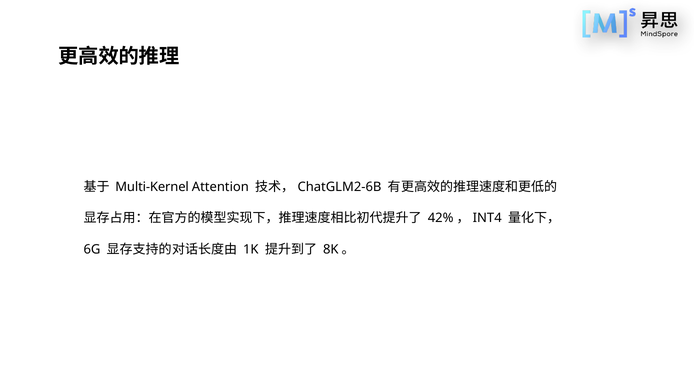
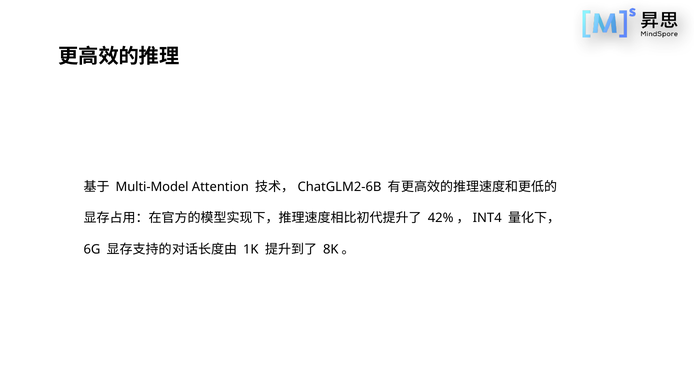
Multi-Kernel: Multi-Kernel -> Multi-Model (152, 187)
